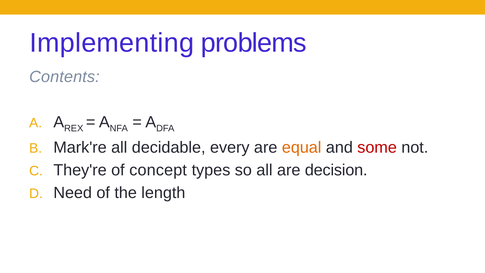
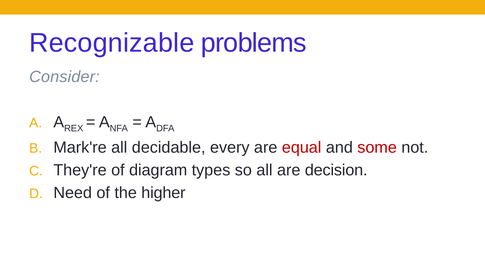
Implementing: Implementing -> Recognizable (112, 43)
Contents: Contents -> Consider (64, 77)
equal colour: orange -> red (302, 147)
concept: concept -> diagram (158, 170)
length: length -> higher (163, 193)
